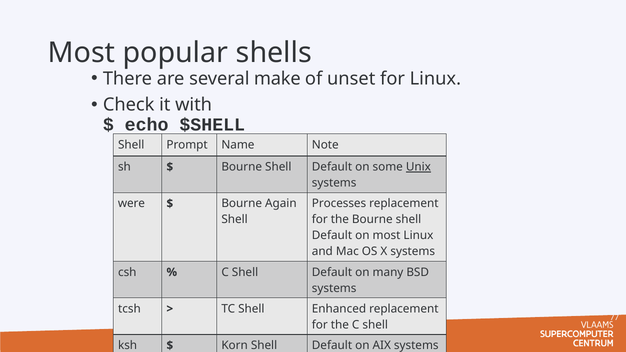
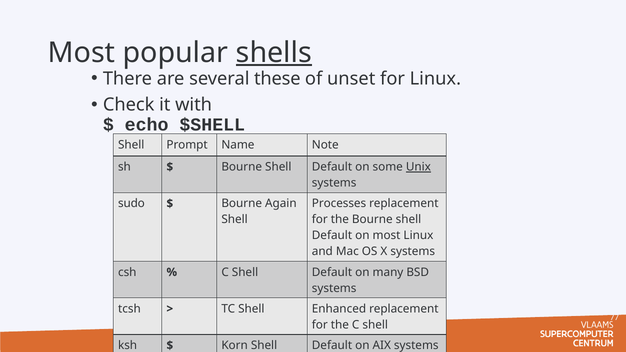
shells underline: none -> present (274, 53)
make: make -> these (277, 79)
were: were -> sudo (131, 204)
